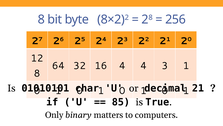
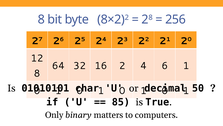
16 4: 4 -> 2 (122, 66)
3: 3 -> 6 (165, 66)
21: 21 -> 50 (198, 88)
